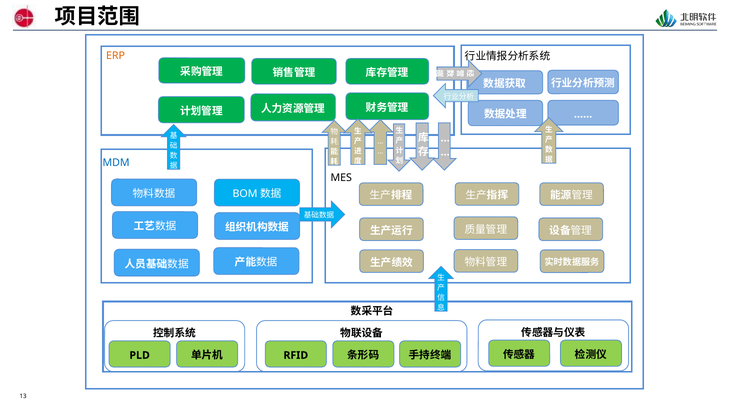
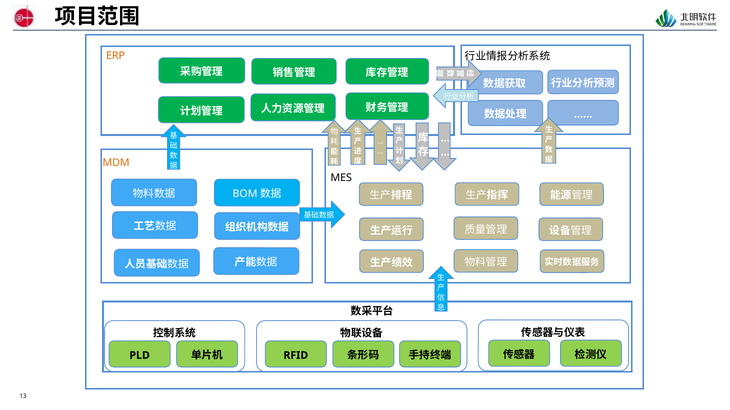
MDM colour: blue -> orange (116, 163)
